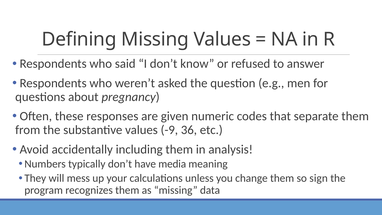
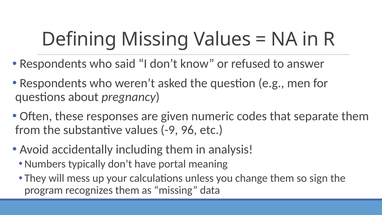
36: 36 -> 96 (189, 130)
media: media -> portal (172, 164)
